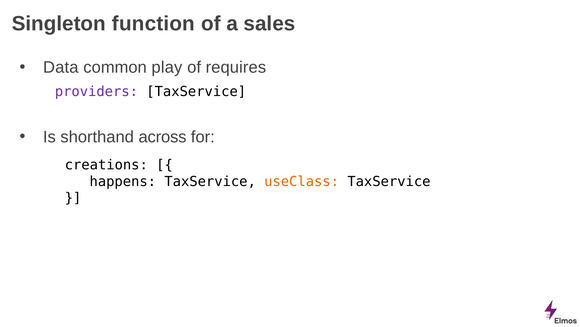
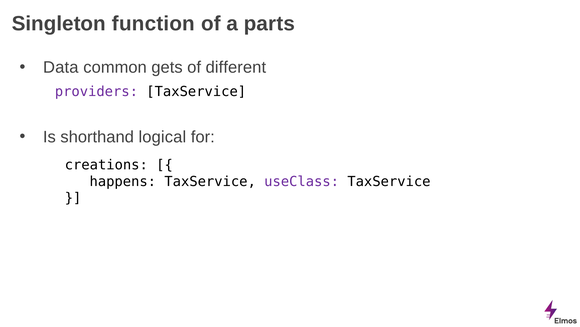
sales: sales -> parts (269, 24)
play: play -> gets (167, 67)
requires: requires -> different (236, 67)
across: across -> logical (162, 137)
useClass colour: orange -> purple (302, 181)
